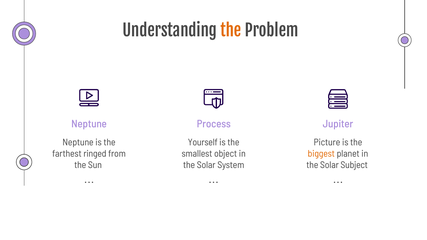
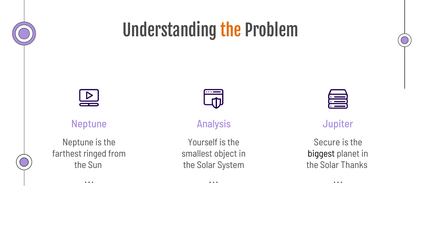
Process: Process -> Analysis (214, 124)
Picture: Picture -> Secure (327, 143)
biggest colour: orange -> black (321, 154)
Subject: Subject -> Thanks (354, 165)
